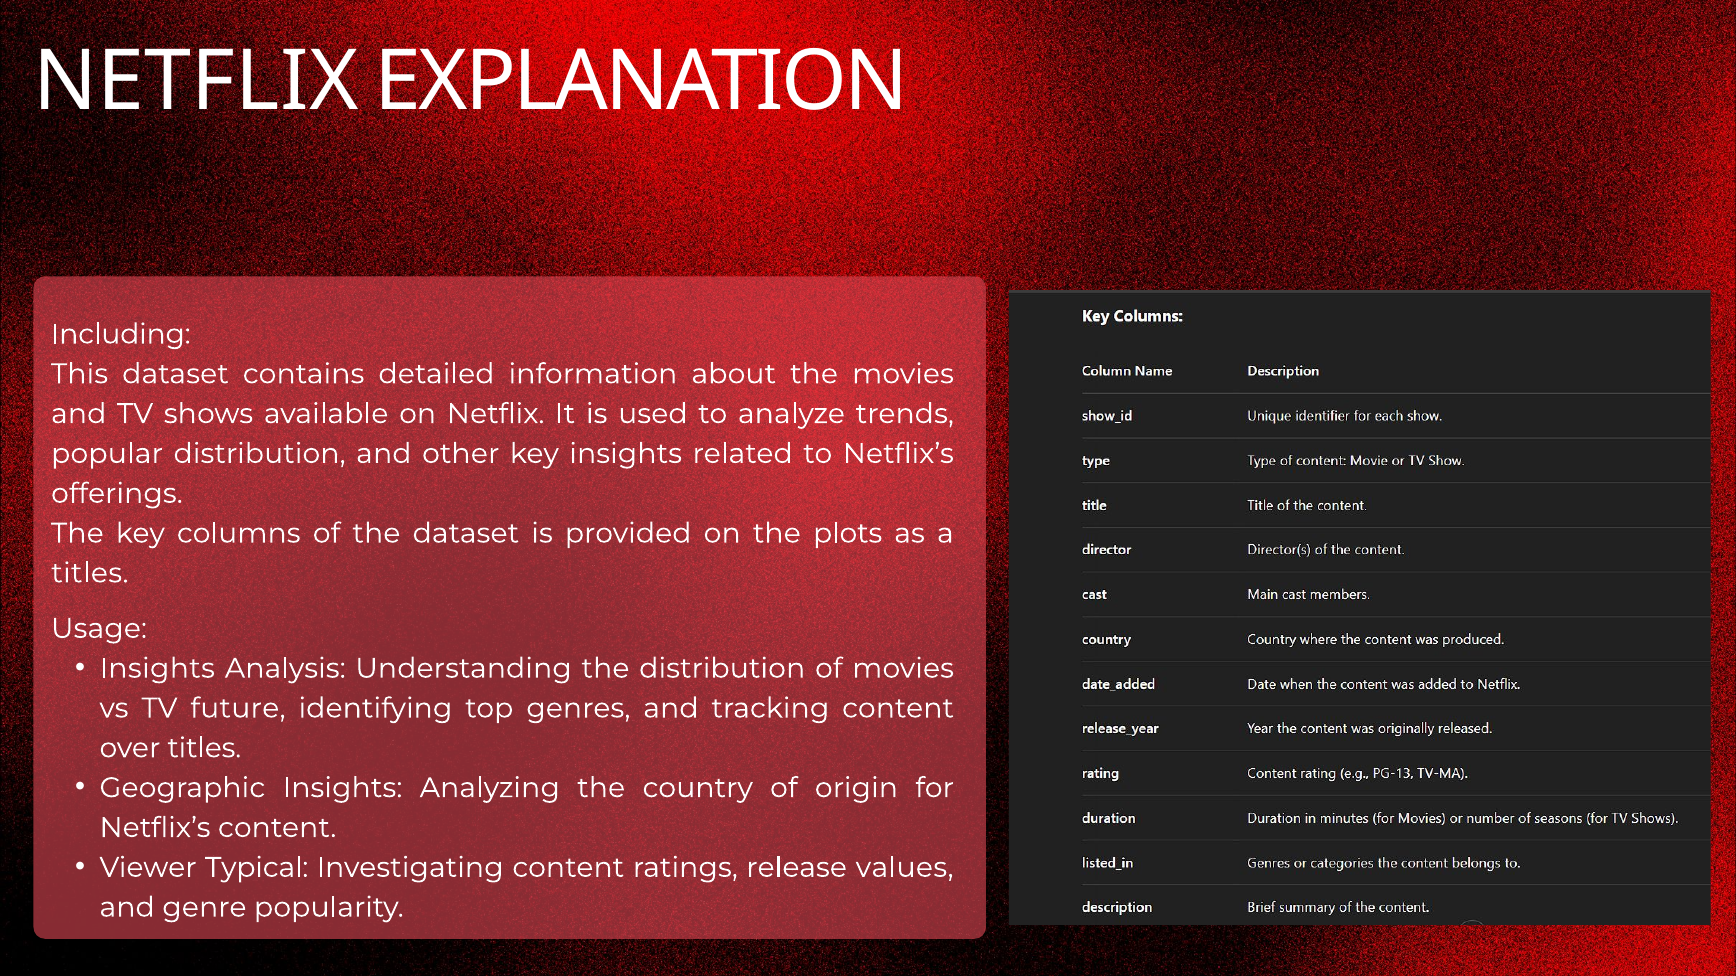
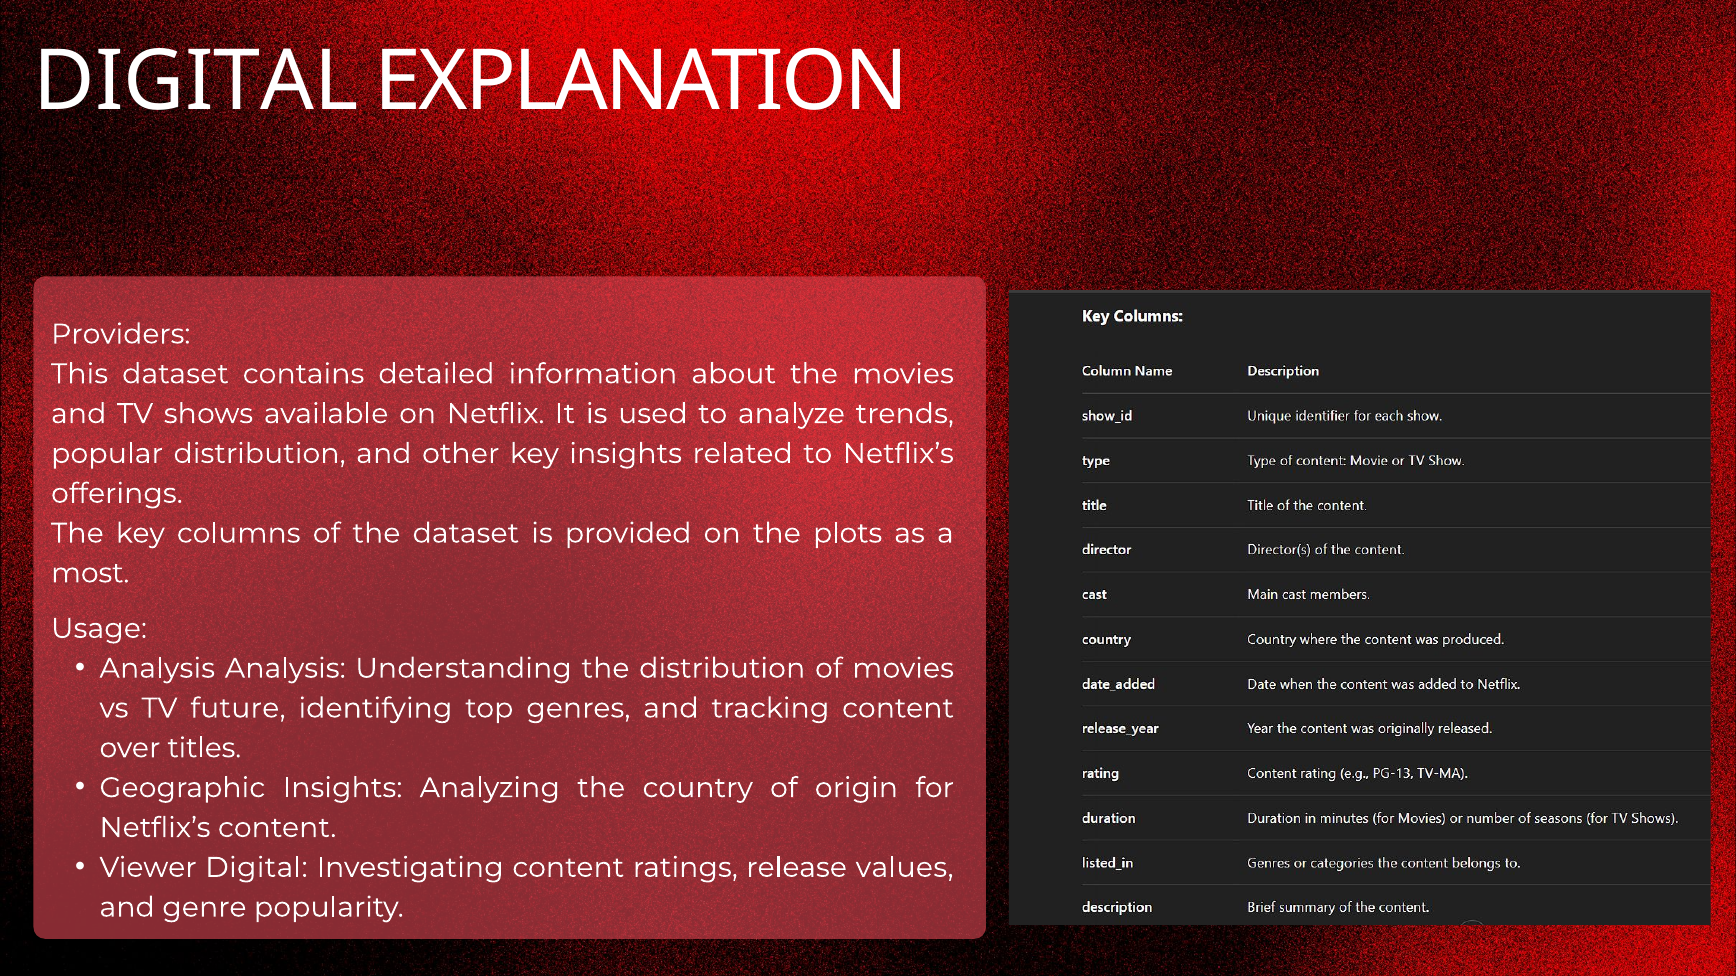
NETFLIX: NETFLIX -> DIGITAL (196, 81)
Including: Including -> Providers (121, 334)
titles: titles -> most (90, 573)
Insights: Insights -> Analysis (157, 669)
Viewer Typical: Typical -> Digital (256, 868)
